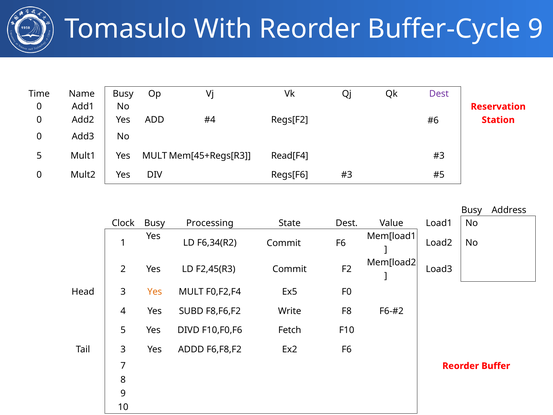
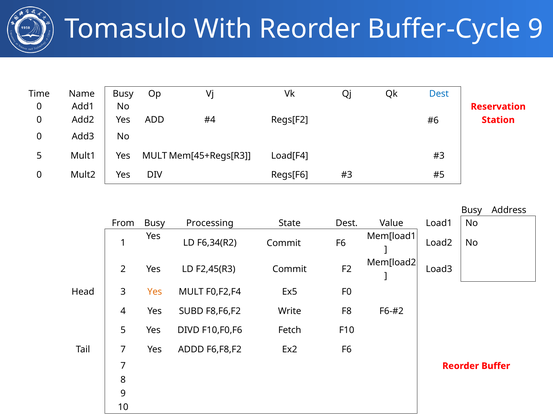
Dest colour: purple -> blue (439, 94)
Read[F4: Read[F4 -> Load[F4 (290, 156)
Clock: Clock -> From (123, 223)
Tail 3: 3 -> 7 (123, 349)
